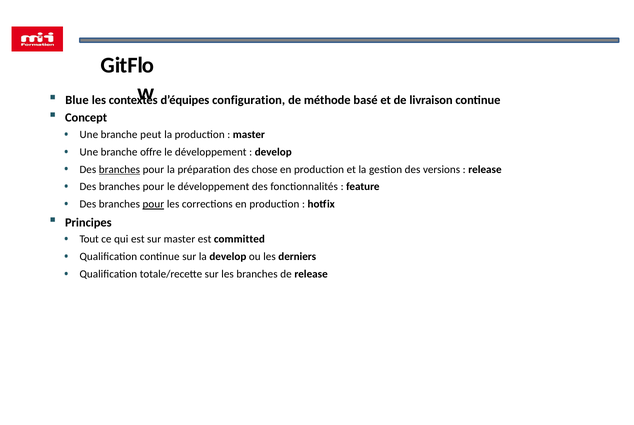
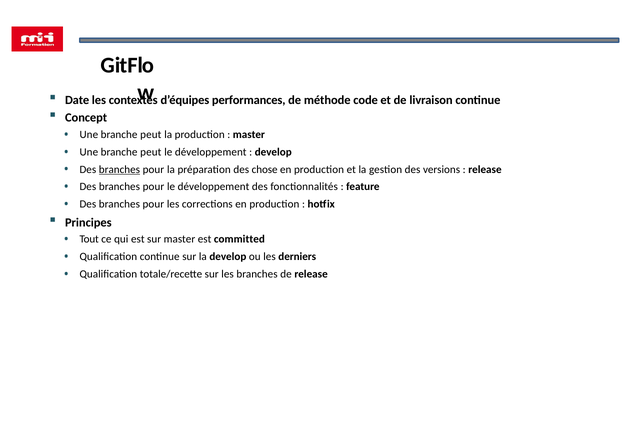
Blue: Blue -> Date (77, 100)
configuration: configuration -> performances (249, 100)
basé: basé -> code (366, 100)
offre: offre -> peut (151, 152)
pour underline: present -> none (153, 204)
